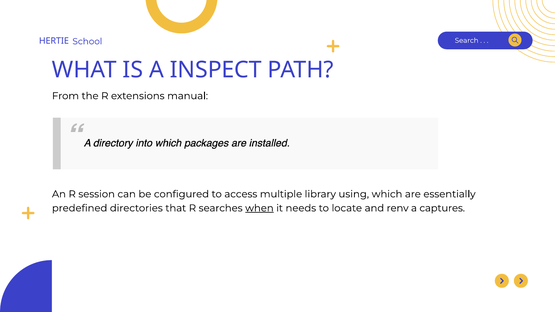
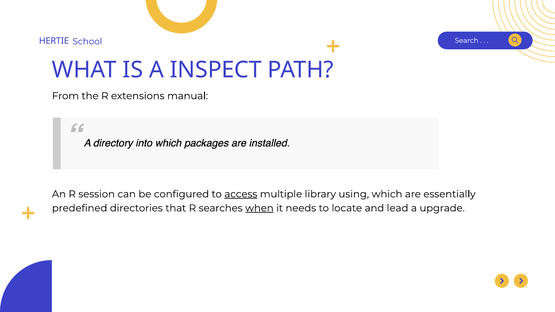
access underline: none -> present (241, 194)
renv: renv -> lead (398, 208)
captures: captures -> upgrade (442, 208)
